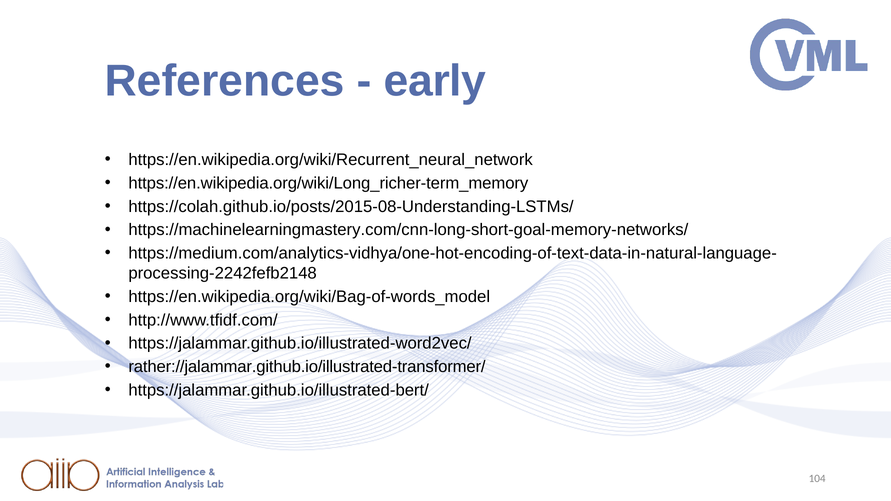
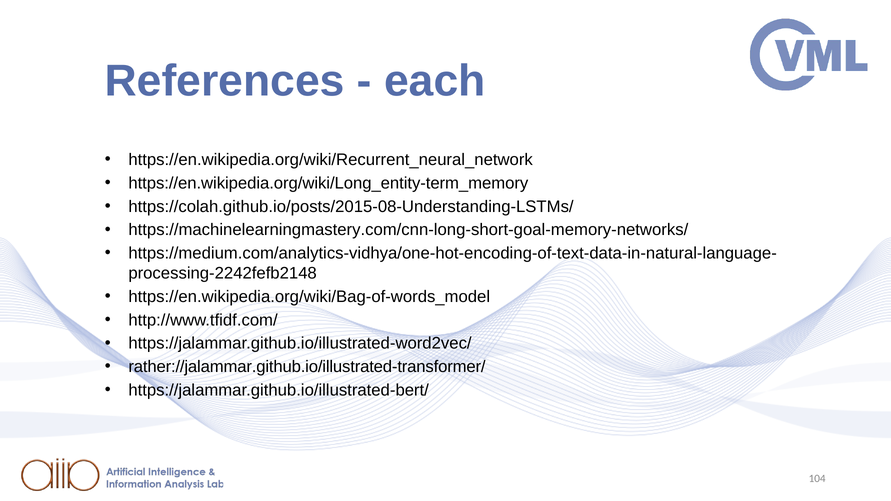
early: early -> each (435, 81)
https://en.wikipedia.org/wiki/Long_richer-term_memory: https://en.wikipedia.org/wiki/Long_richer-term_memory -> https://en.wikipedia.org/wiki/Long_entity-term_memory (328, 183)
